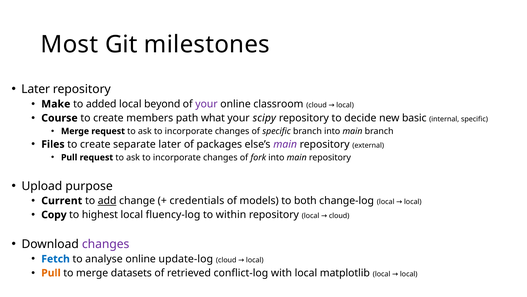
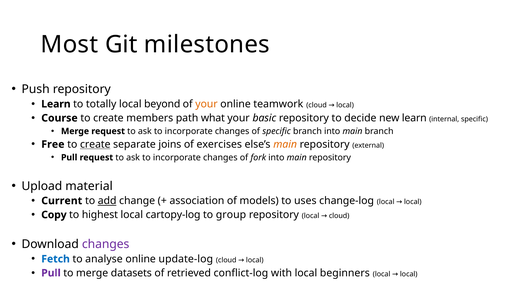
Later: Later -> Push (36, 89)
Make: Make -> Learn (56, 104)
added: added -> totally (101, 104)
your colour: purple -> orange (206, 104)
classroom: classroom -> teamwork (278, 104)
scipy: scipy -> basic (264, 118)
new basic: basic -> learn (414, 118)
Files: Files -> Free (53, 144)
create underline: none -> present (95, 144)
separate later: later -> joins (170, 144)
packages: packages -> exercises (219, 144)
main colour: purple -> orange (285, 144)
purpose: purpose -> material (89, 186)
credentials: credentials -> association (197, 200)
both: both -> uses (305, 200)
fluency-log: fluency-log -> cartopy-log (173, 214)
within: within -> group (231, 214)
Pull colour: orange -> purple (51, 273)
matplotlib: matplotlib -> beginners (345, 273)
